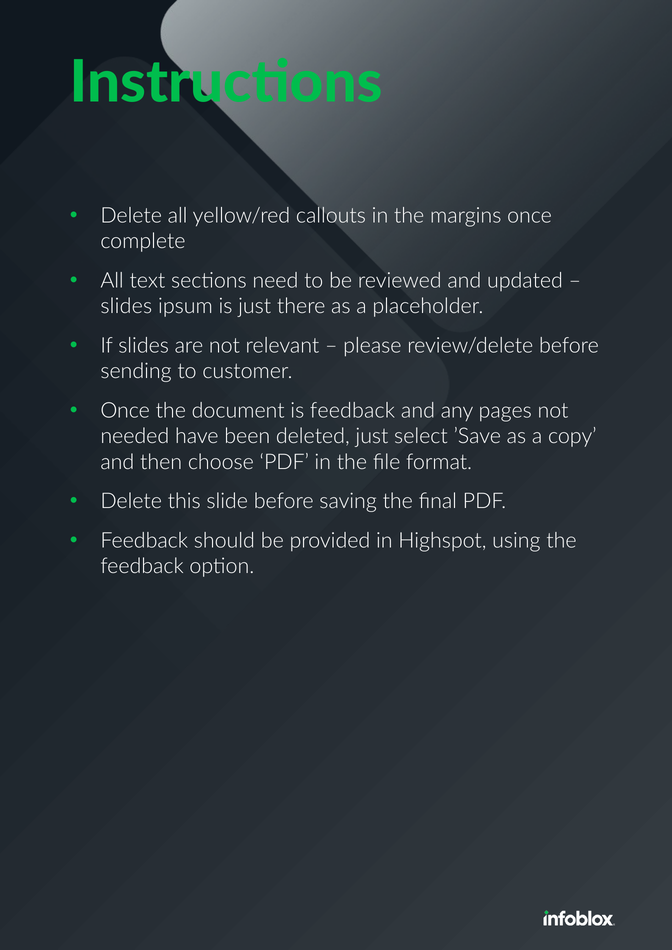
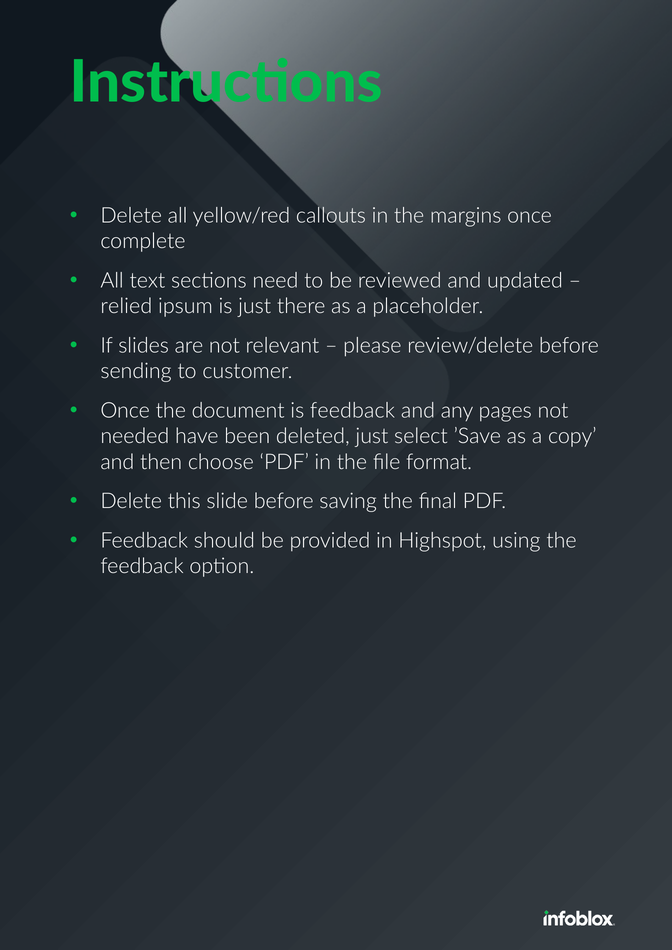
slides: slides -> relied (126, 307)
